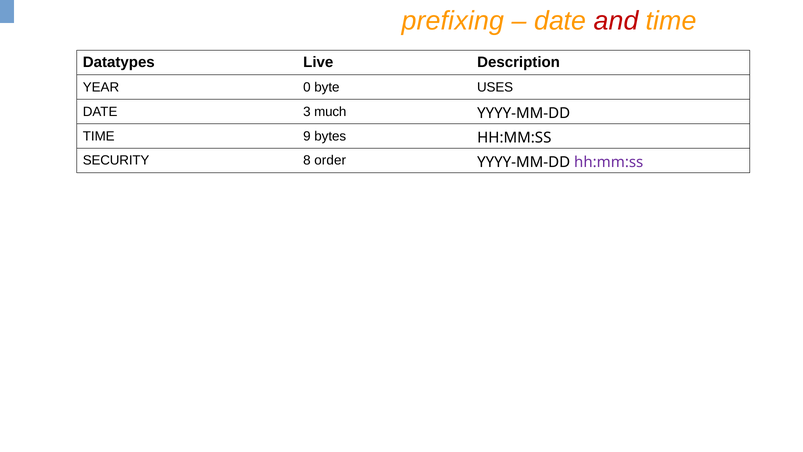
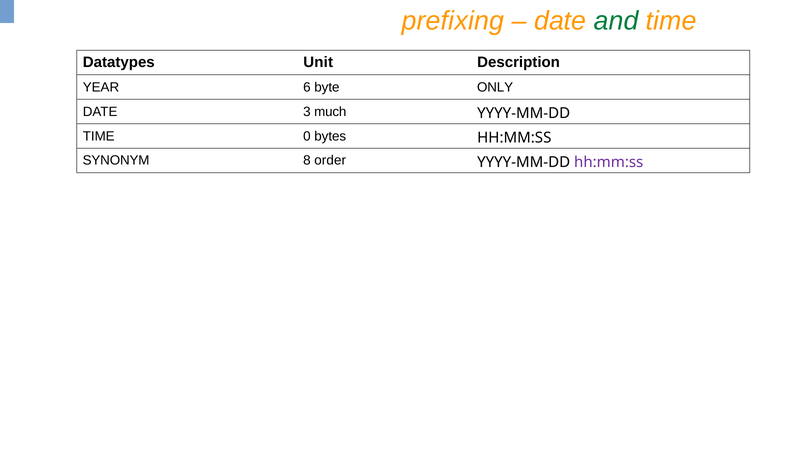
and colour: red -> green (616, 21)
Live: Live -> Unit (318, 62)
0: 0 -> 6 (307, 87)
USES: USES -> ONLY (495, 87)
9: 9 -> 0 (307, 136)
SECURITY: SECURITY -> SYNONYM (116, 160)
